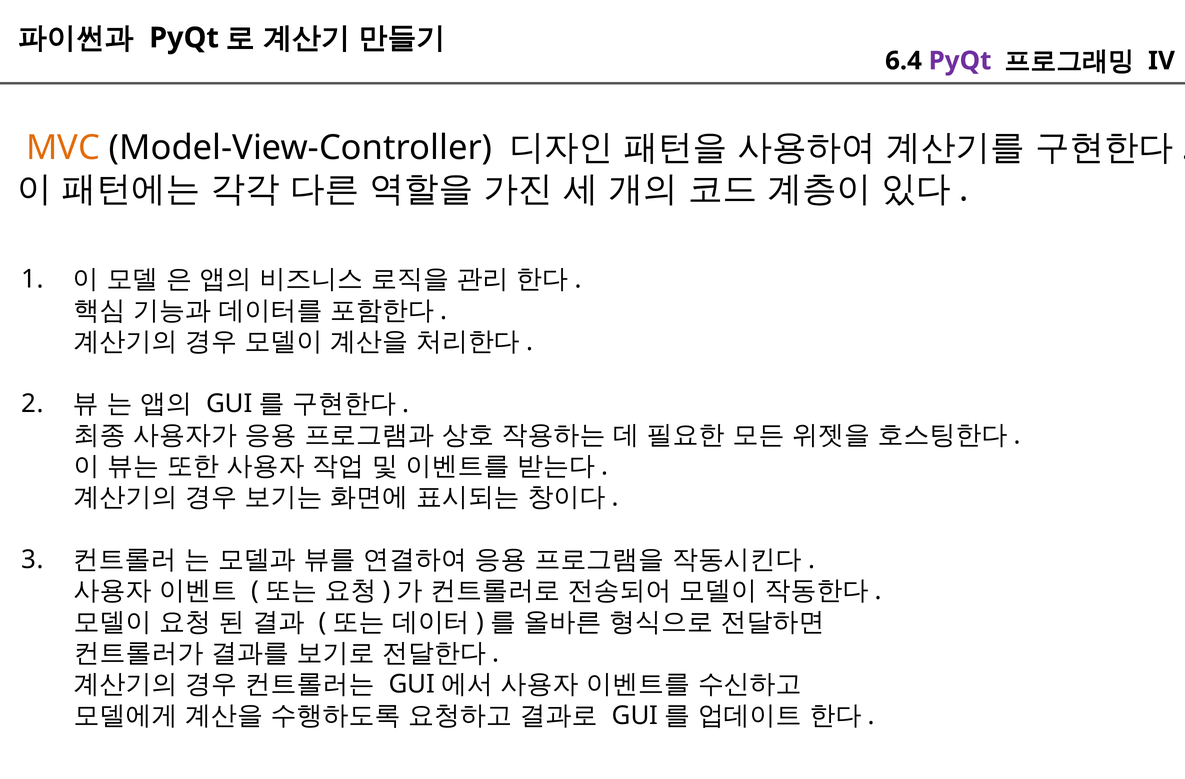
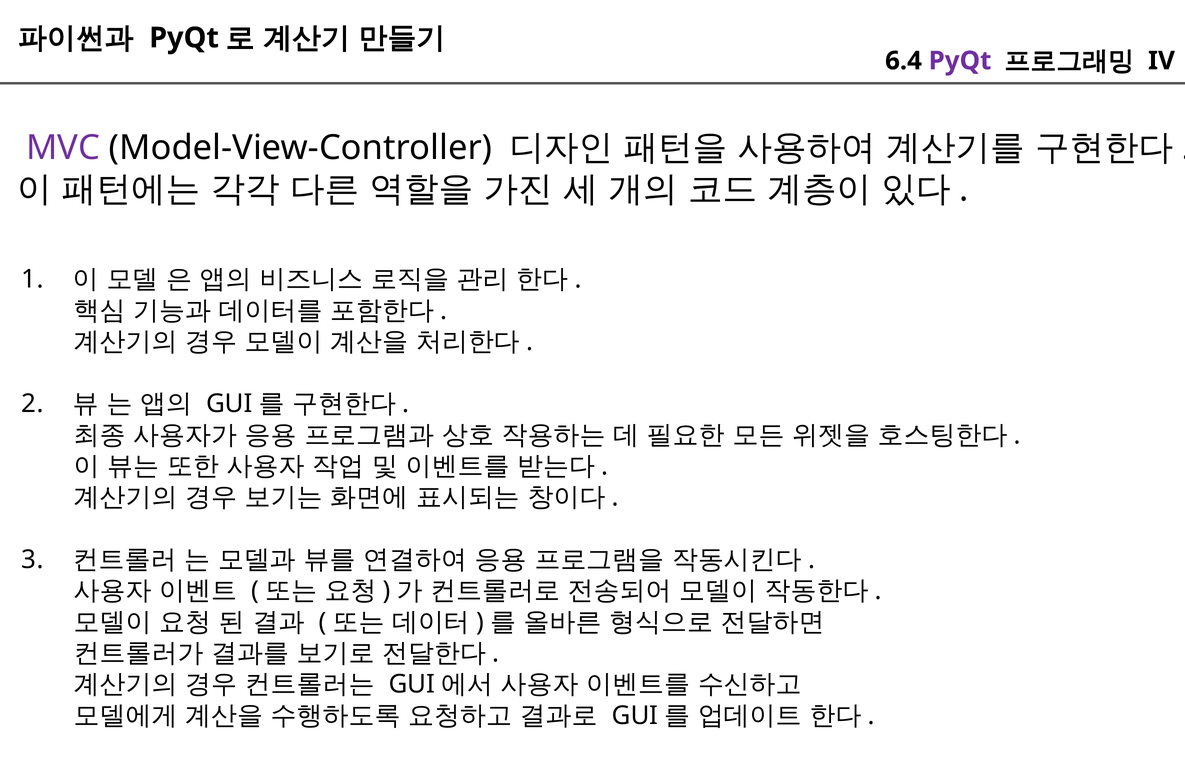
MVC colour: orange -> purple (63, 148)
